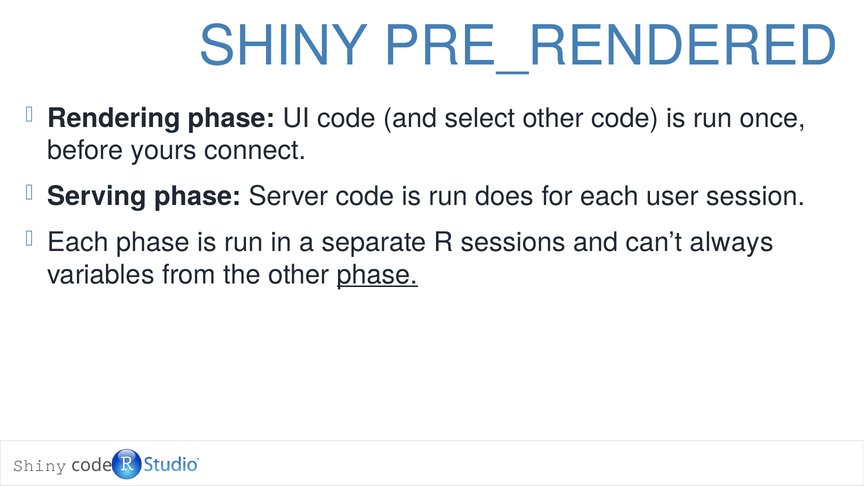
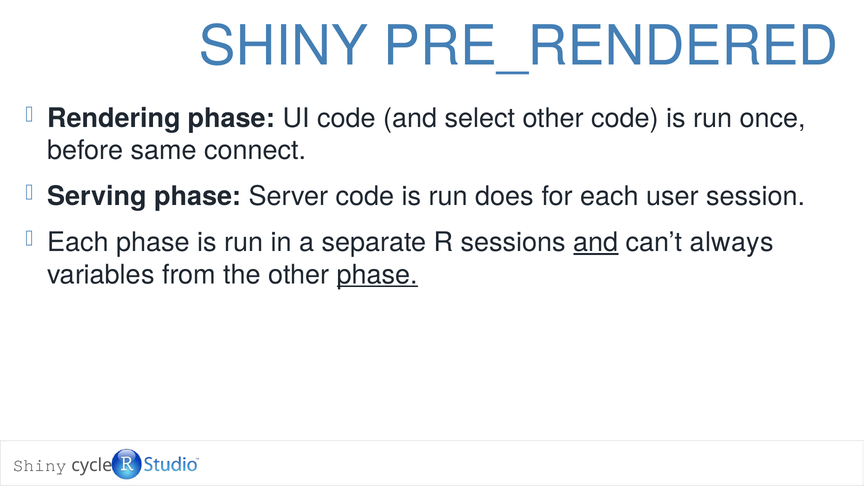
yours: yours -> same (164, 151)
and underline: none -> present (596, 242)
Shiny code: code -> cycle (92, 465)
